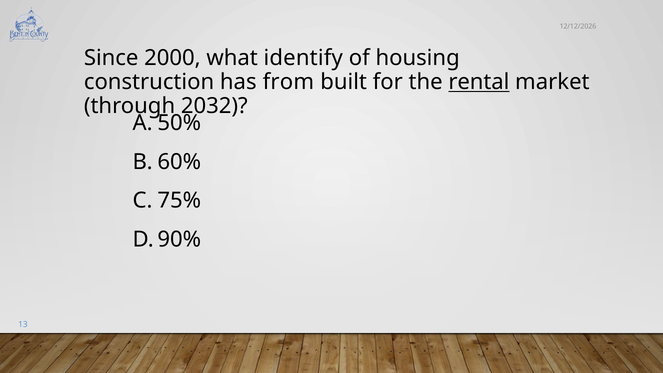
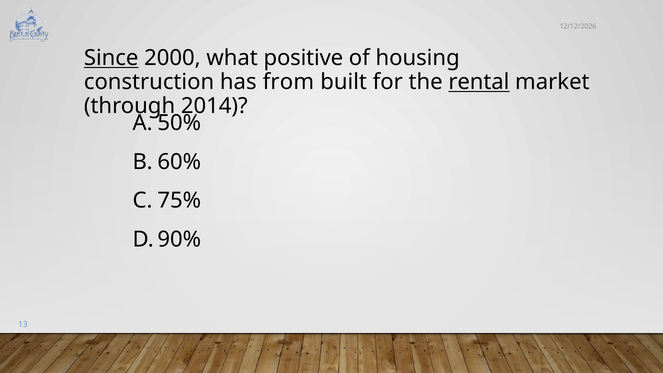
Since underline: none -> present (111, 58)
identify: identify -> positive (303, 58)
2032: 2032 -> 2014 (214, 106)
